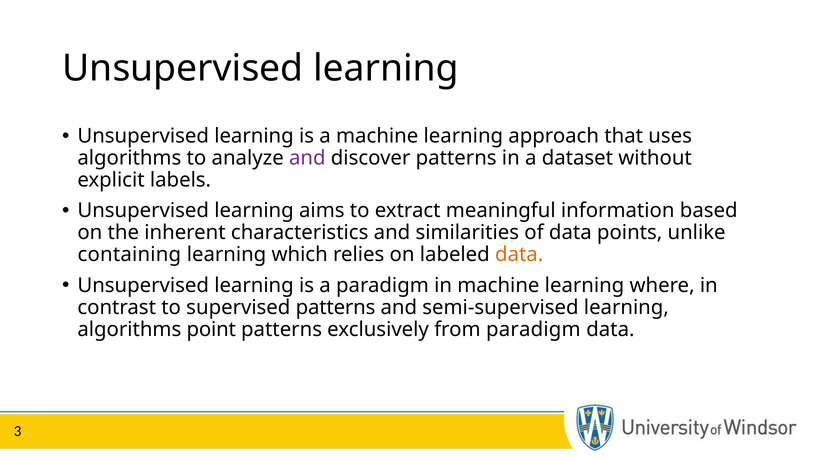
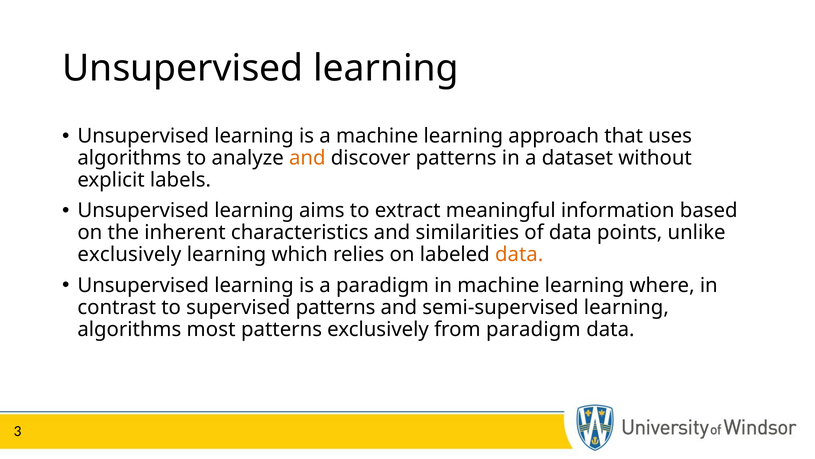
and colour: purple -> orange (307, 158)
containing: containing -> exclusively (129, 254)
point: point -> most (211, 329)
